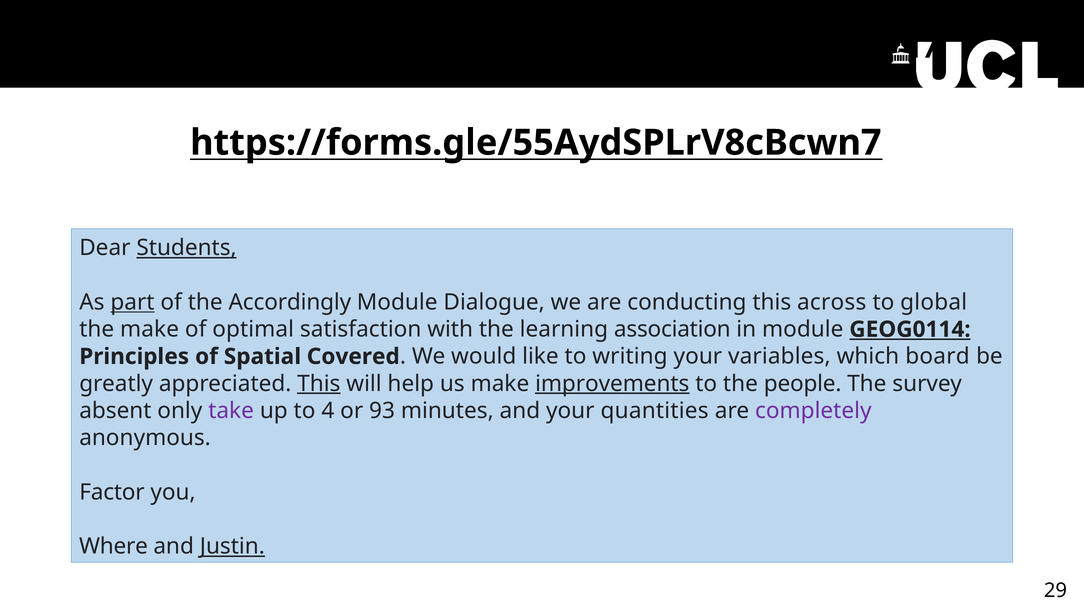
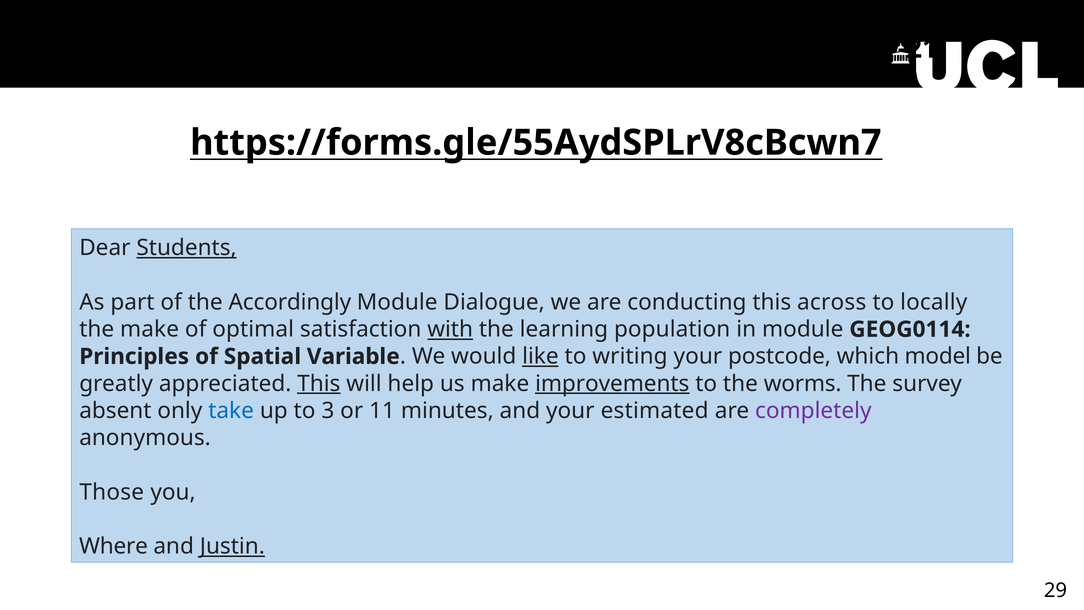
7-17: 7-17 -> 7-21 (915, 49)
part underline: present -> none (132, 302)
global: global -> locally (934, 302)
with underline: none -> present (450, 329)
association: association -> population (672, 329)
GEOG0114 underline: present -> none (910, 329)
Covered: Covered -> Variable (353, 356)
like underline: none -> present (540, 356)
variables: variables -> postcode (779, 356)
board: board -> model (938, 356)
people: people -> worms (803, 383)
take colour: purple -> blue (231, 411)
4: 4 -> 3 (328, 411)
93: 93 -> 11 (382, 411)
quantities: quantities -> estimated (655, 411)
Factor: Factor -> Those (112, 492)
